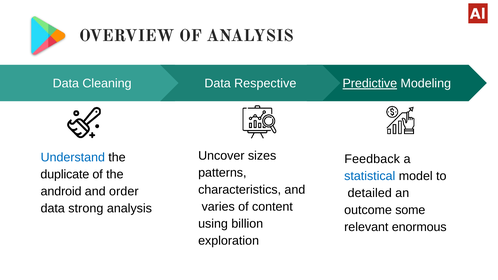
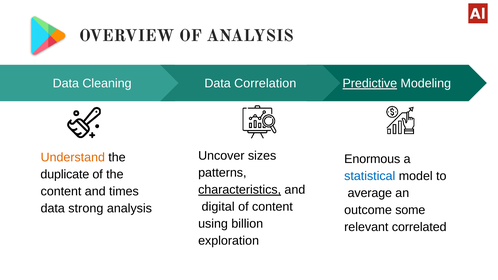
Respective: Respective -> Correlation (265, 84)
Understand colour: blue -> orange (73, 157)
Feedback: Feedback -> Enormous (372, 159)
characteristics underline: none -> present (240, 190)
android: android -> content (61, 191)
order: order -> times (124, 191)
detailed: detailed -> average (370, 193)
varies: varies -> digital (218, 207)
enormous: enormous -> correlated (419, 227)
